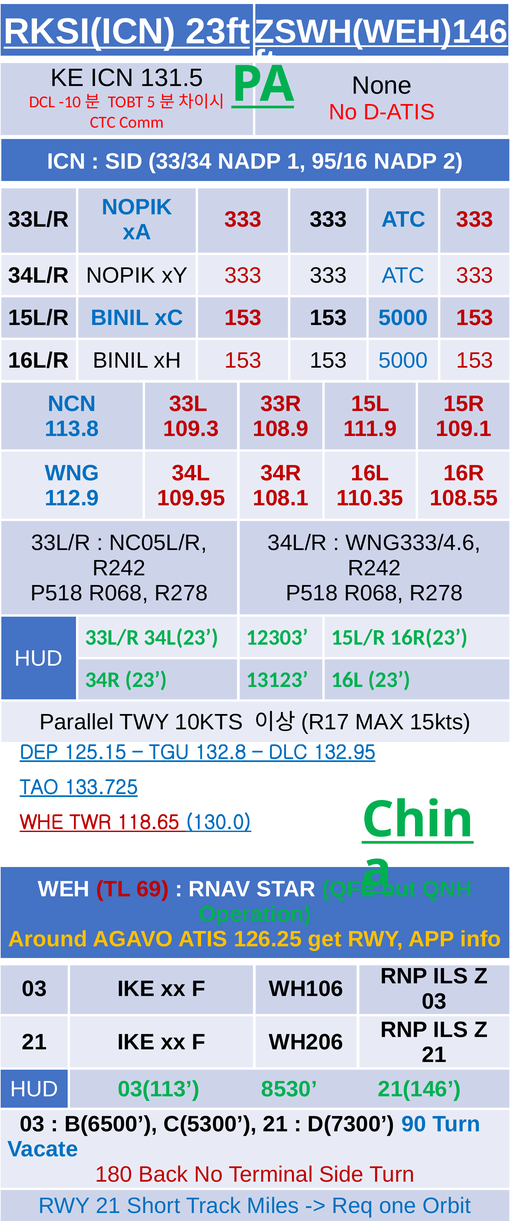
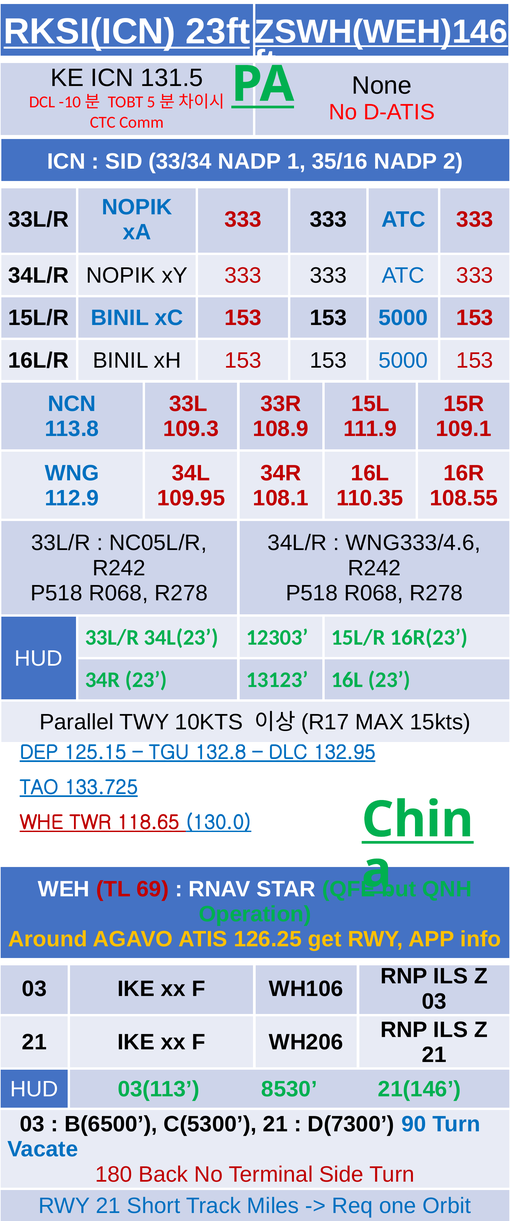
95/16: 95/16 -> 35/16 (340, 162)
